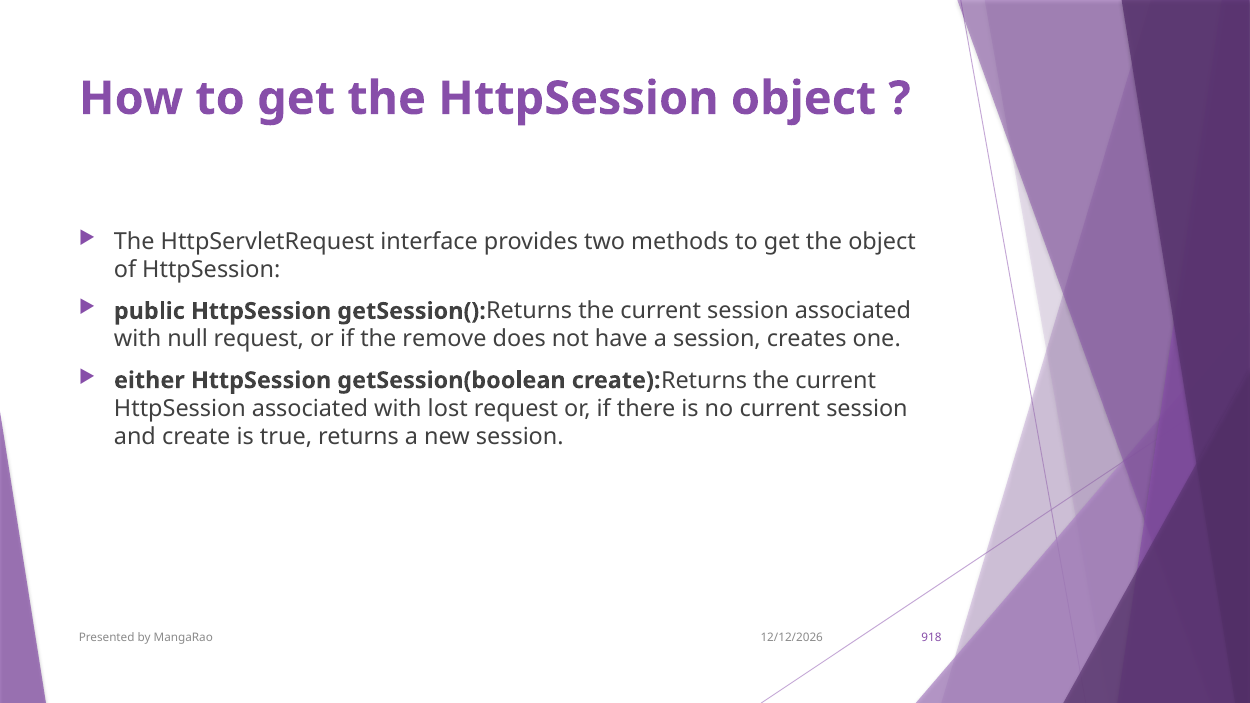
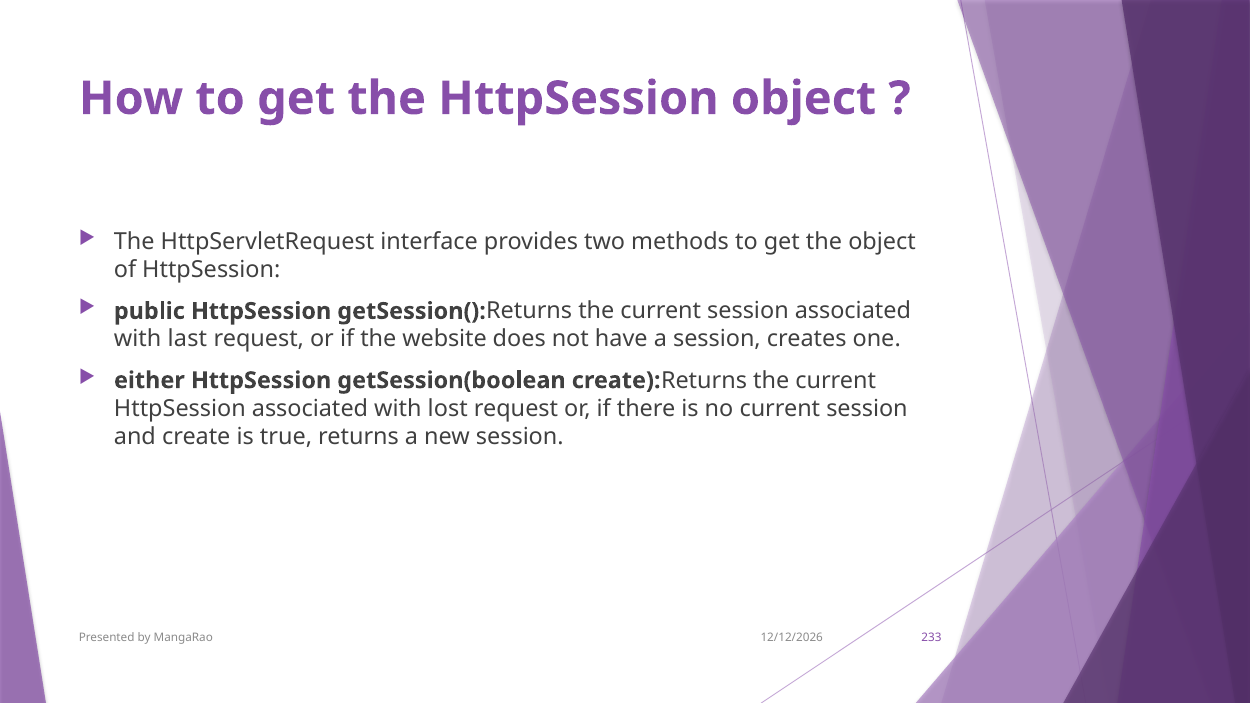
null: null -> last (187, 339)
remove: remove -> website (445, 339)
918: 918 -> 233 (931, 638)
